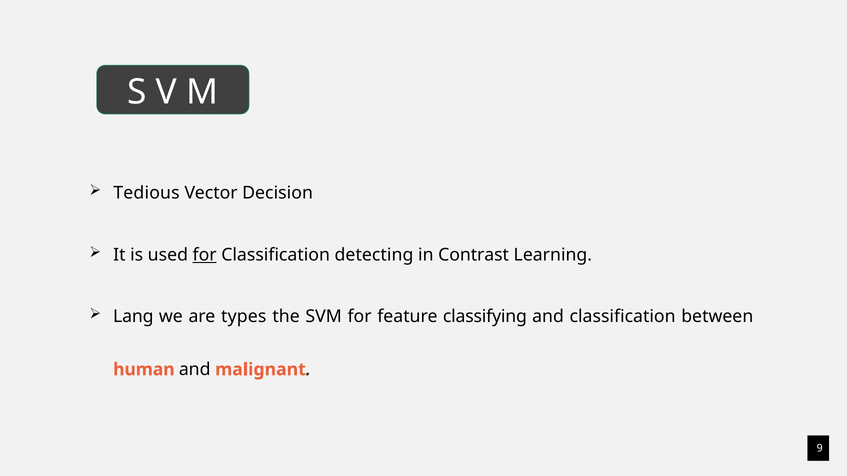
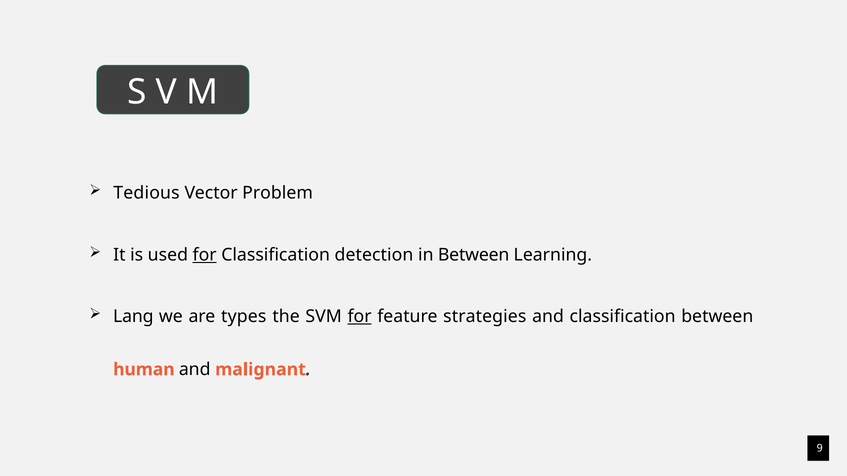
Decision: Decision -> Problem (278, 193)
detecting: detecting -> detection (374, 255)
in Contrast: Contrast -> Between (474, 255)
for underline: none -> present (360, 317)
classifying: classifying -> strategies (485, 317)
